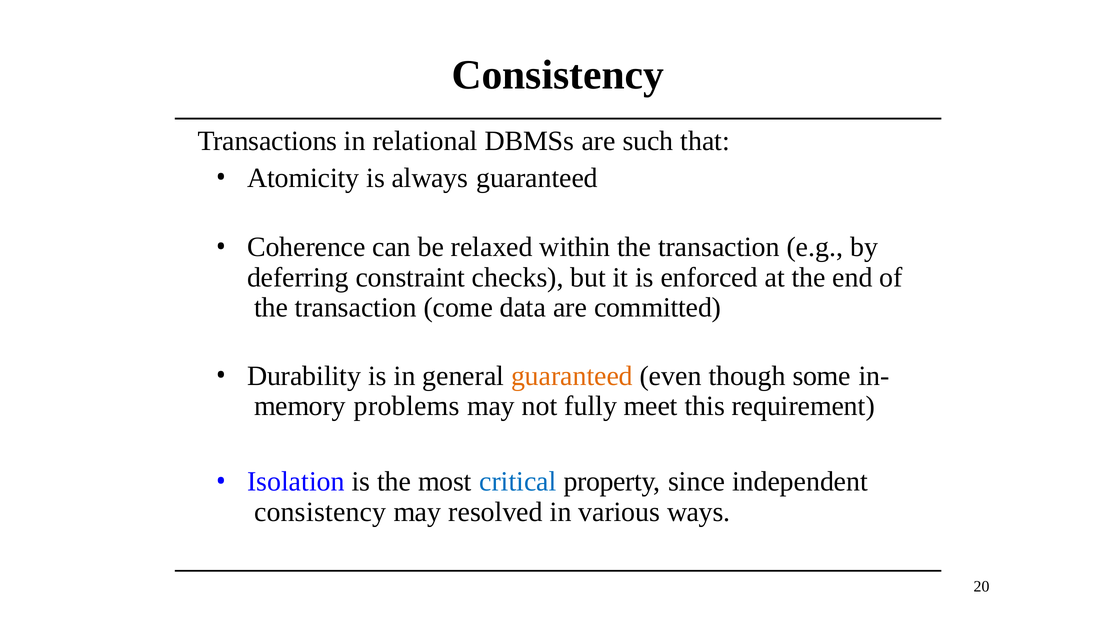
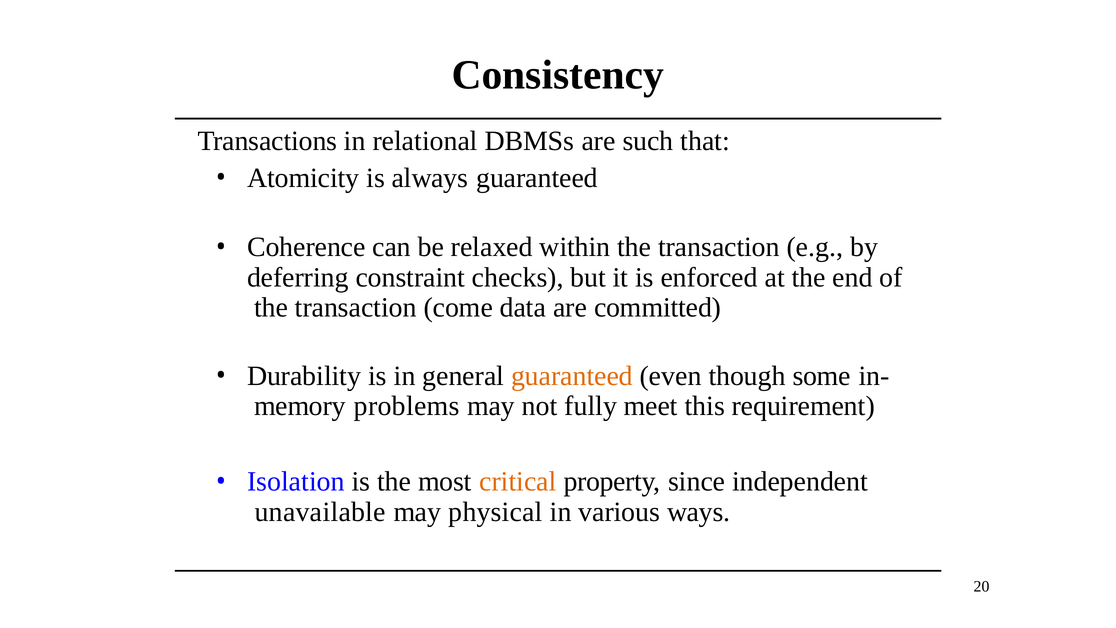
critical colour: blue -> orange (518, 482)
consistency: consistency -> unavailable (320, 512)
resolved: resolved -> physical (496, 512)
